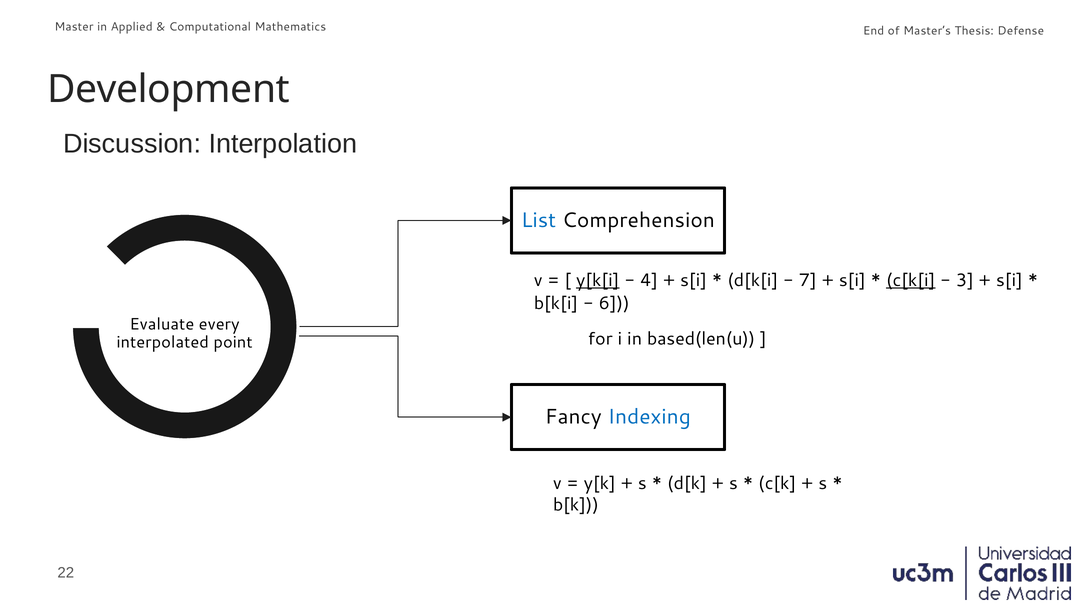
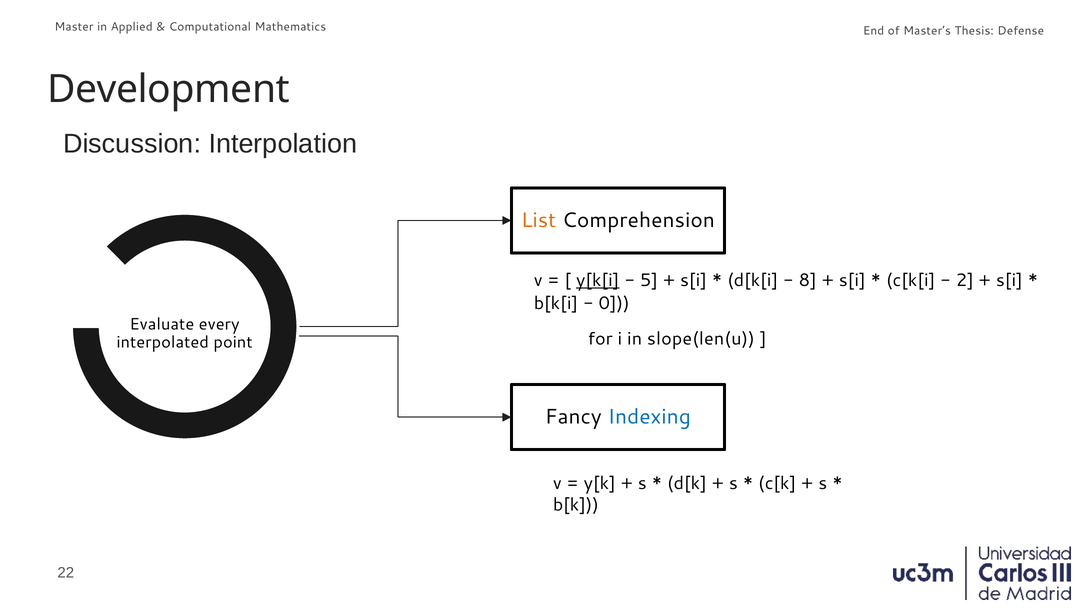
List colour: blue -> orange (539, 220)
4: 4 -> 5 (649, 280)
7: 7 -> 8 (808, 280)
c[k[i underline: present -> none (911, 280)
3: 3 -> 2 (965, 280)
6: 6 -> 0 (614, 304)
based(len(u: based(len(u -> slope(len(u (701, 339)
